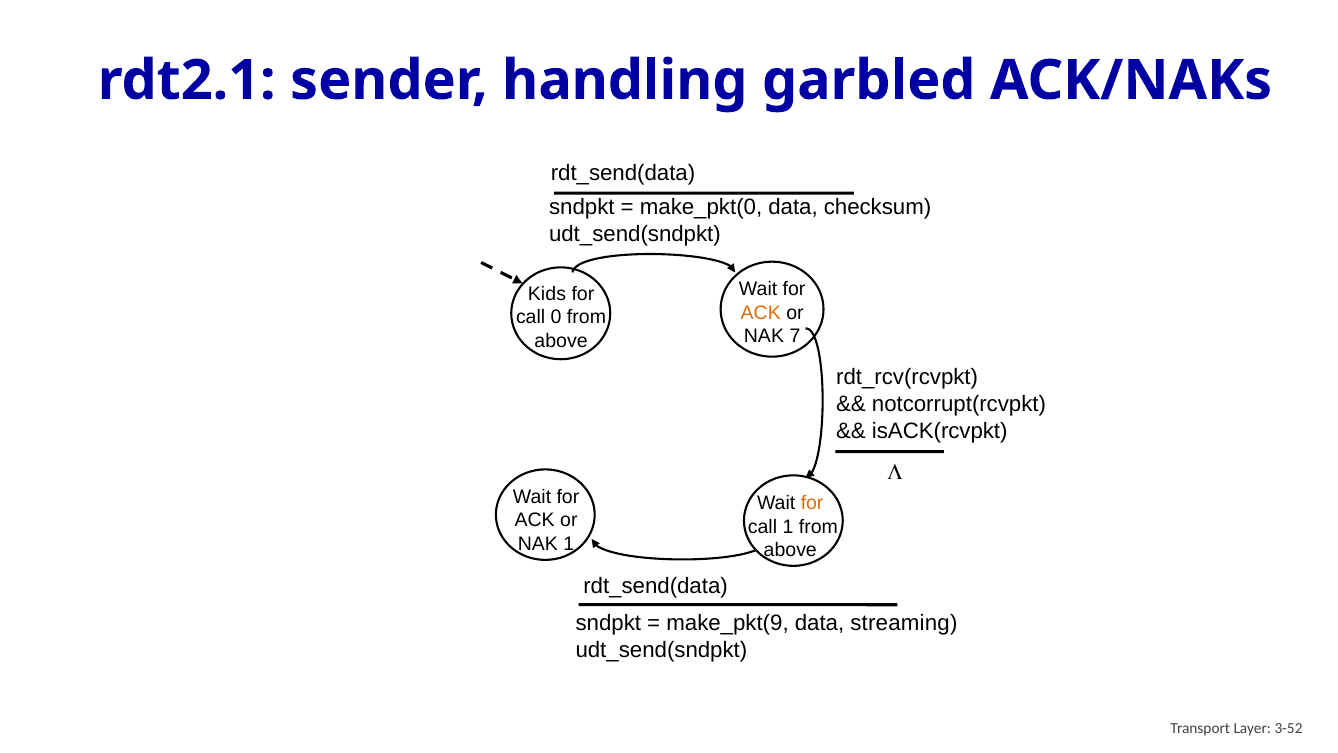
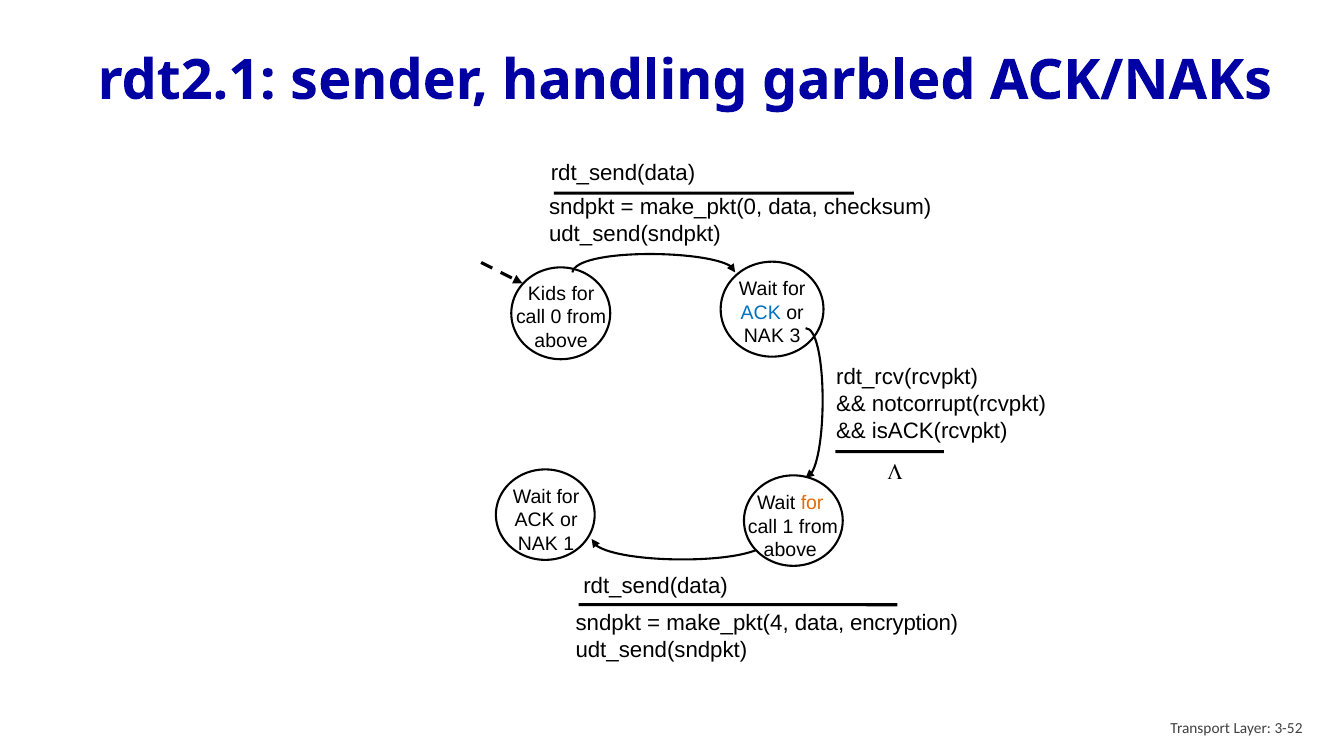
ACK colour: orange -> blue (761, 313)
7: 7 -> 3 (795, 336)
make_pkt(9: make_pkt(9 -> make_pkt(4 (728, 623)
streaming: streaming -> encryption (904, 623)
